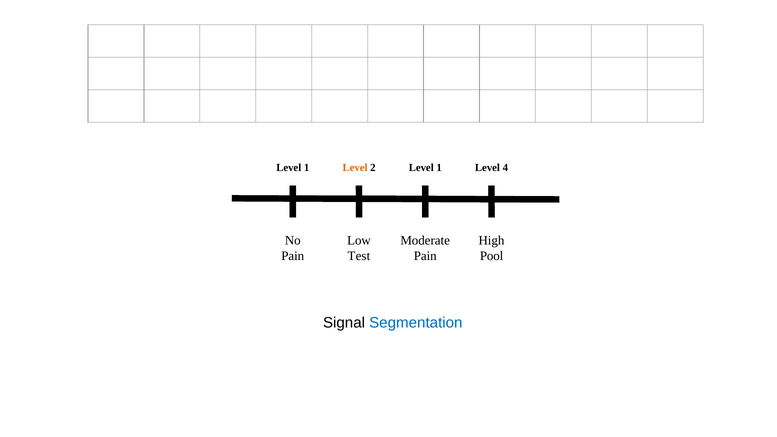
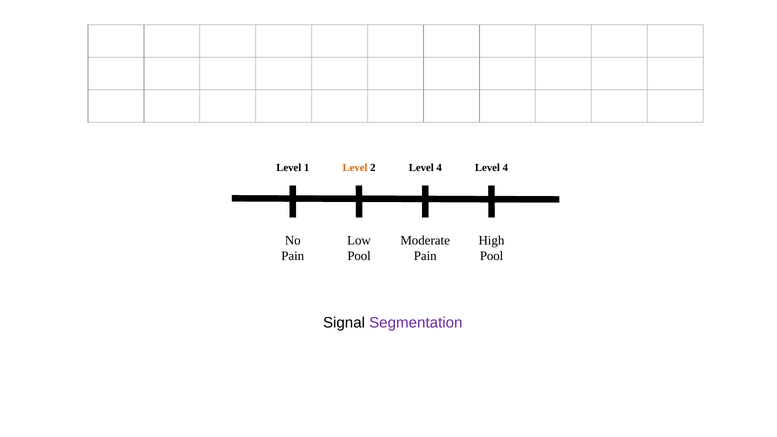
2 Level 1: 1 -> 4 (439, 167)
Test: Test -> Pool (359, 256)
Segmentation colour: blue -> purple (416, 323)
